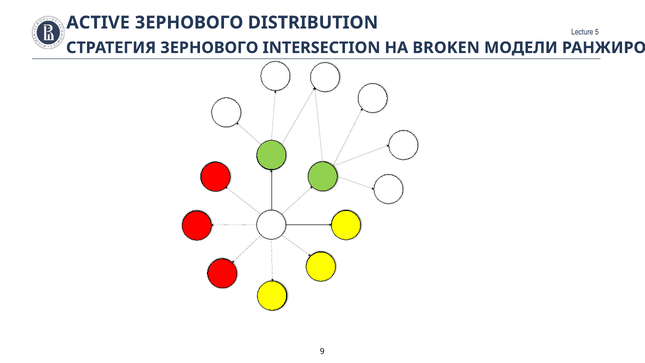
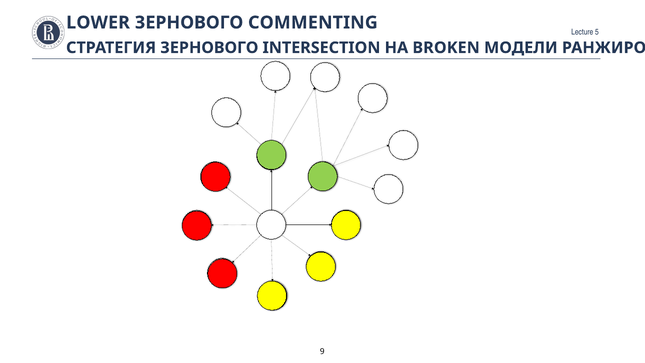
ACTIVE: ACTIVE -> LOWER (98, 23)
DISTRIBUTION: DISTRIBUTION -> COMMENTING (313, 23)
